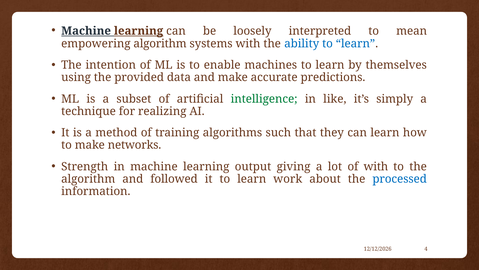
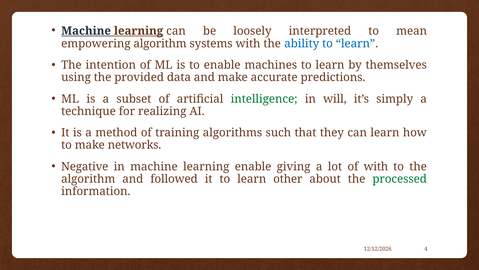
like: like -> will (335, 99)
Strength: Strength -> Negative (85, 166)
learning output: output -> enable (253, 166)
work: work -> other (288, 179)
processed colour: blue -> green (400, 179)
